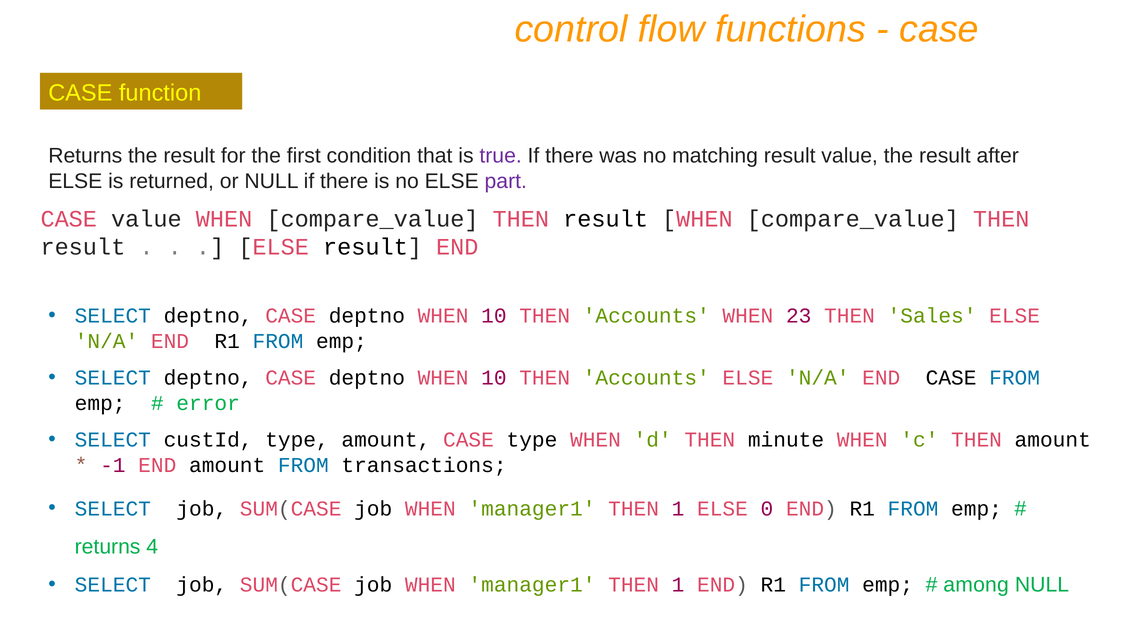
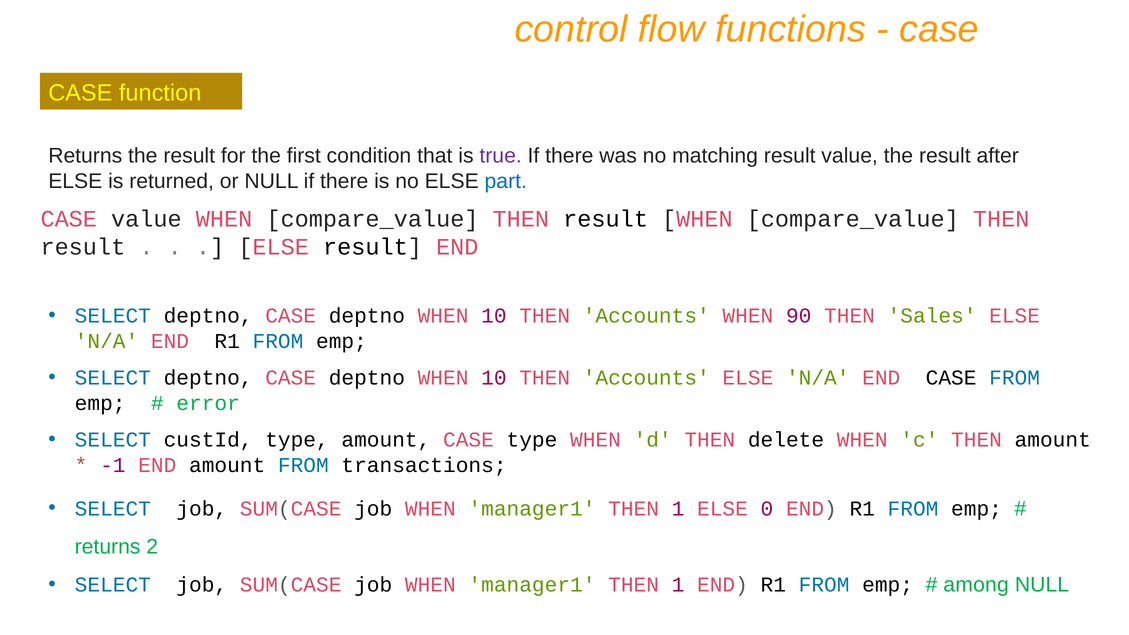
part colour: purple -> blue (506, 181)
23: 23 -> 90 (799, 316)
minute: minute -> delete (786, 440)
4: 4 -> 2 (152, 547)
